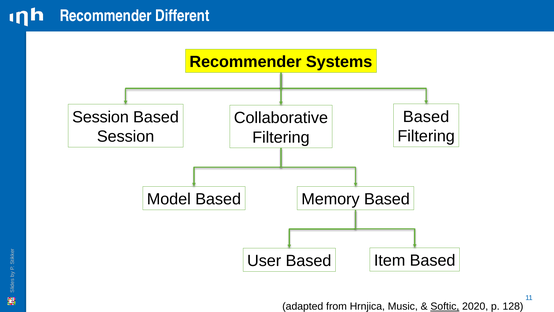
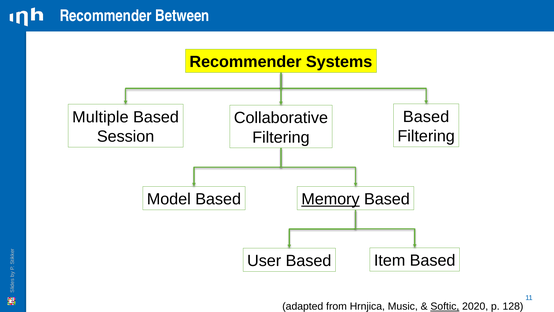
Different: Different -> Between (182, 16)
Session: Session -> Multiple (100, 117)
Memory underline: none -> present (330, 199)
